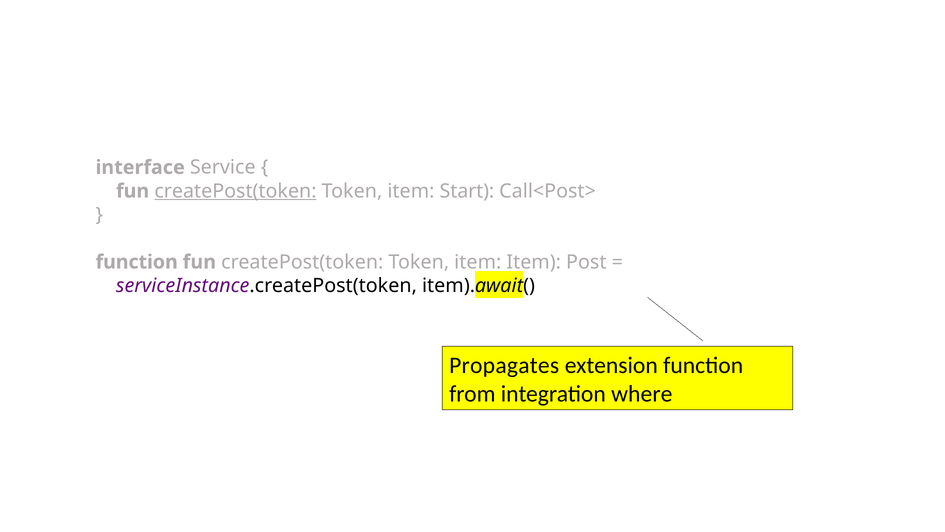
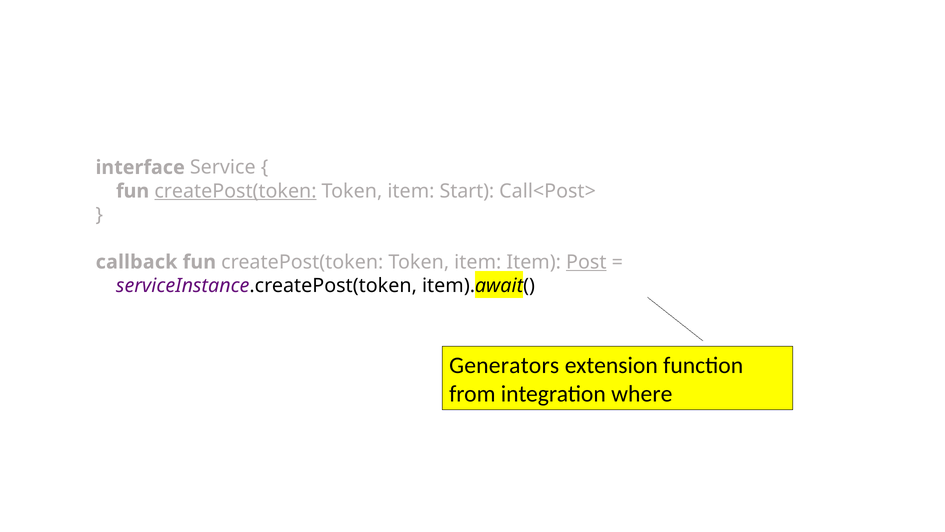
function: function -> callback (137, 262)
Post underline: none -> present (586, 262)
Propagates: Propagates -> Generators (504, 365)
